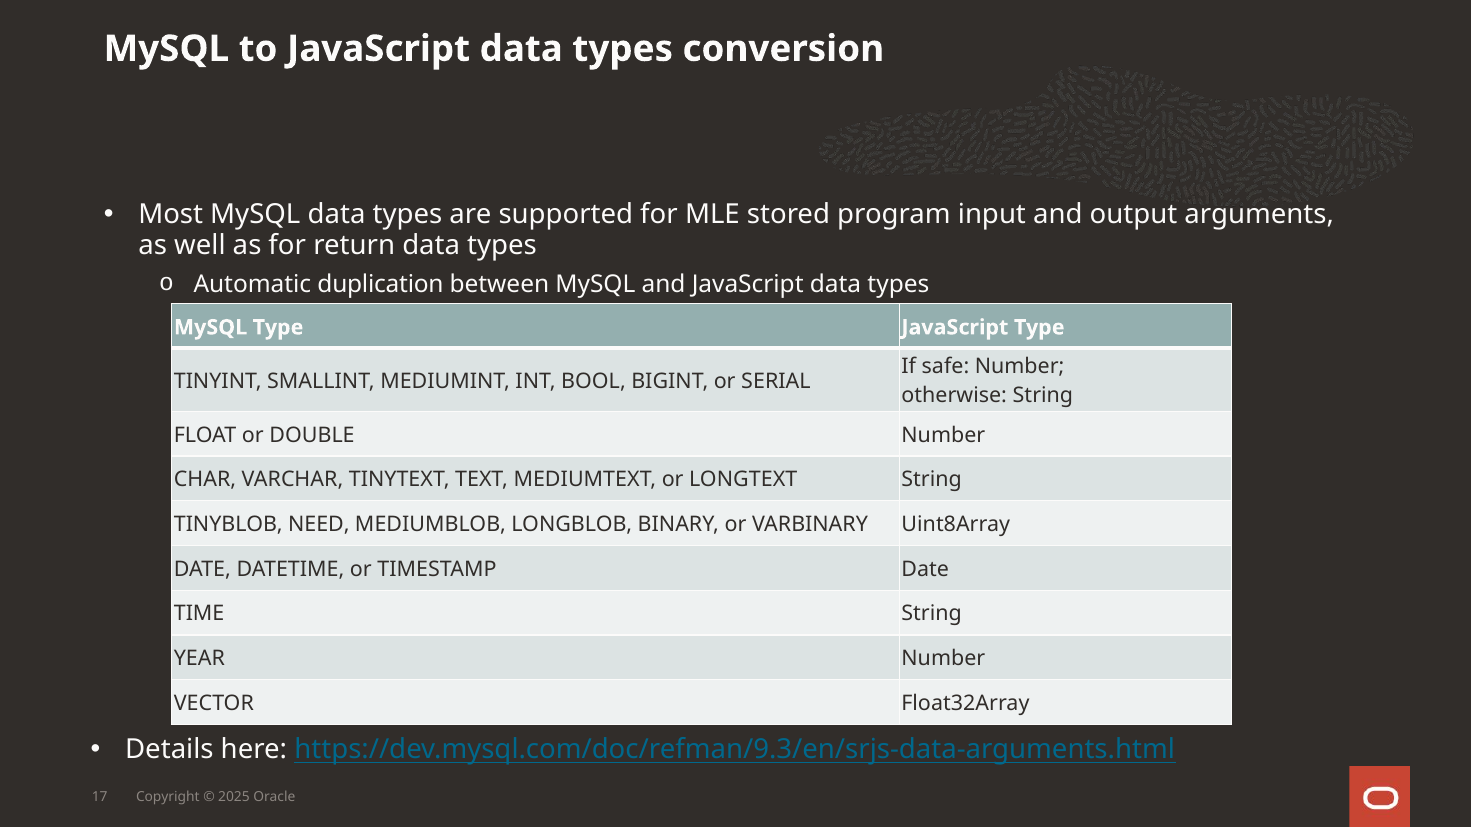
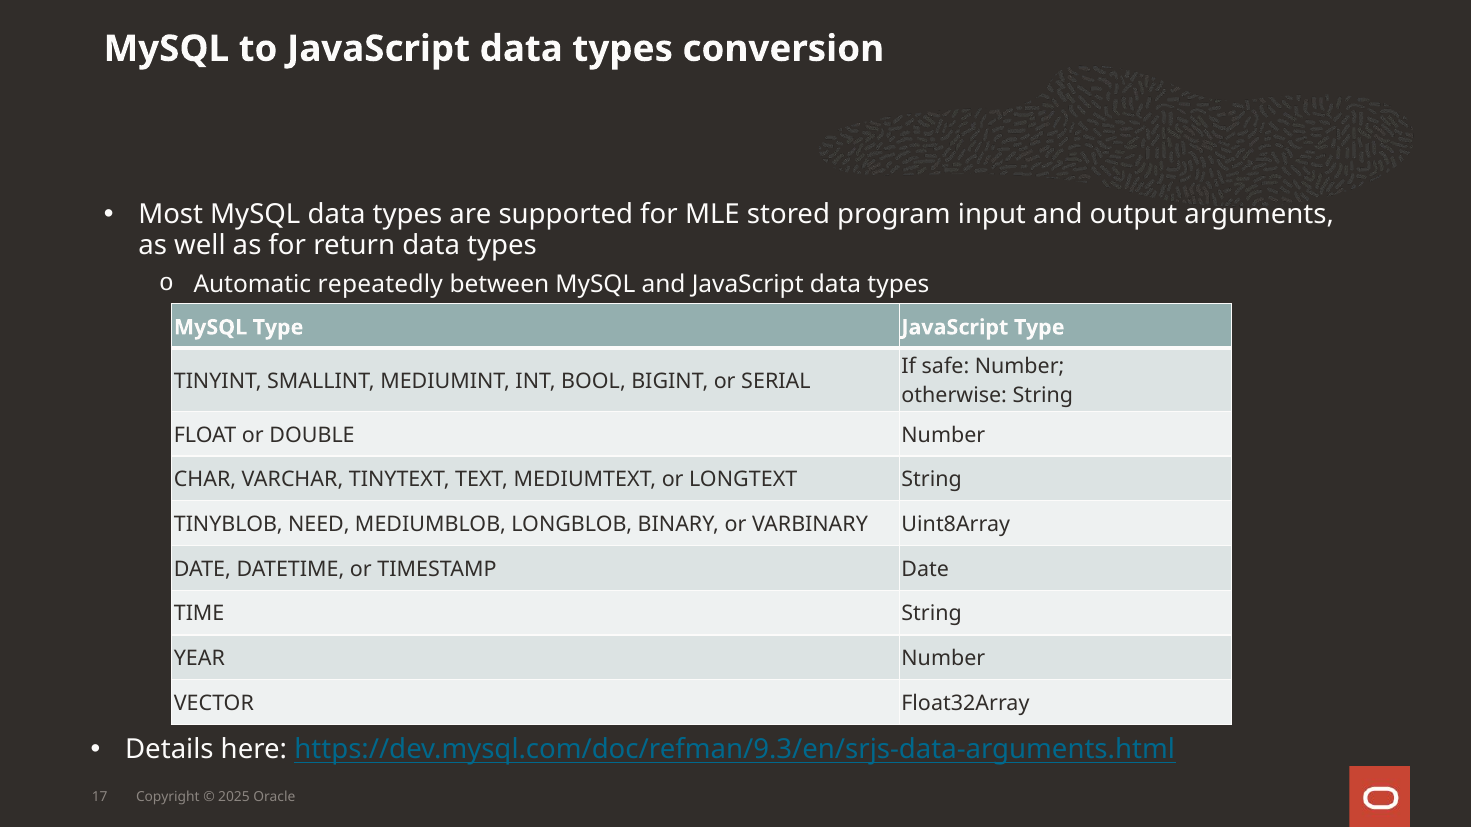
duplication: duplication -> repeatedly (380, 285)
